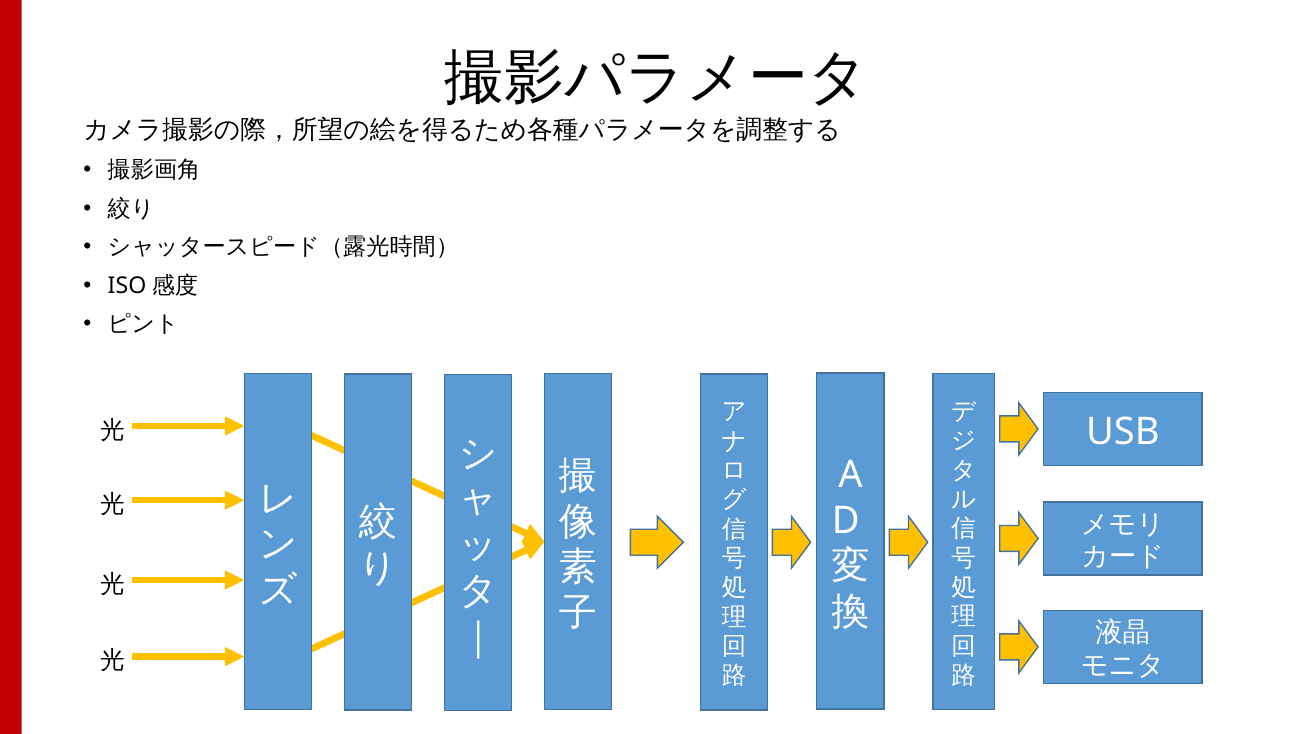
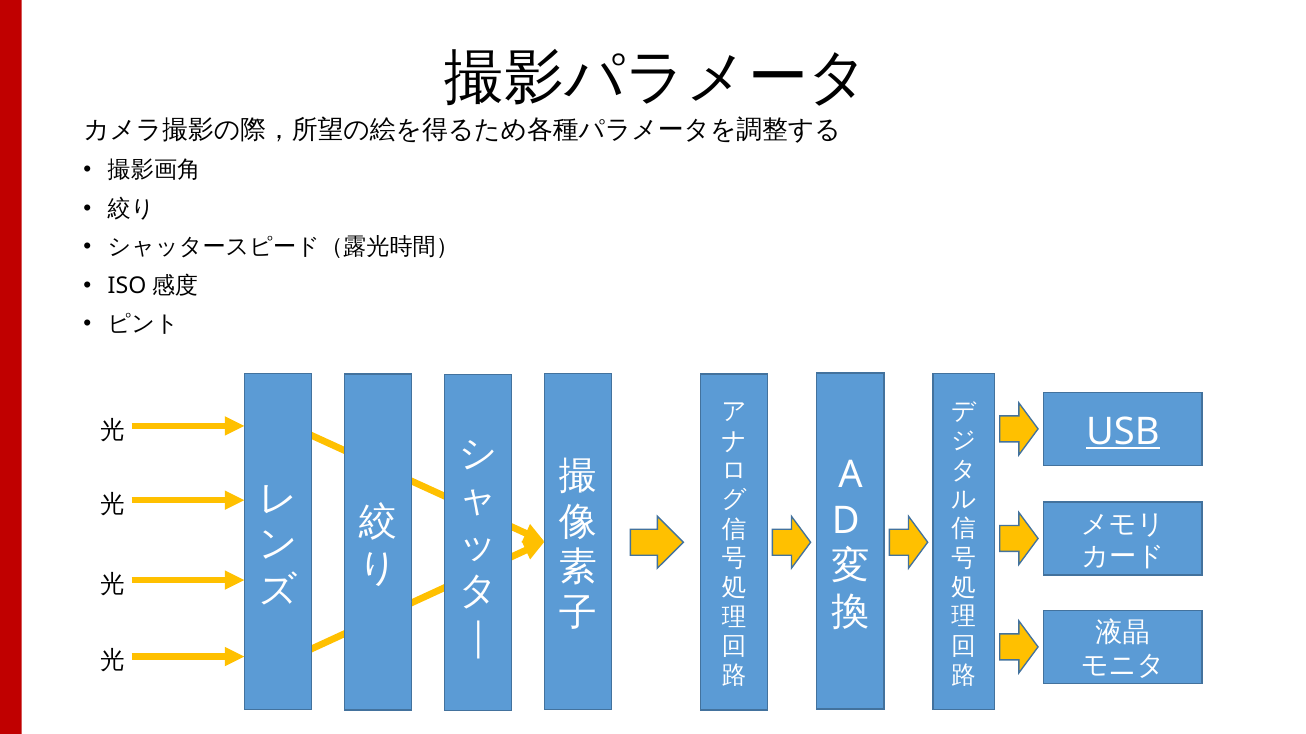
USB underline: none -> present (1123, 432)
